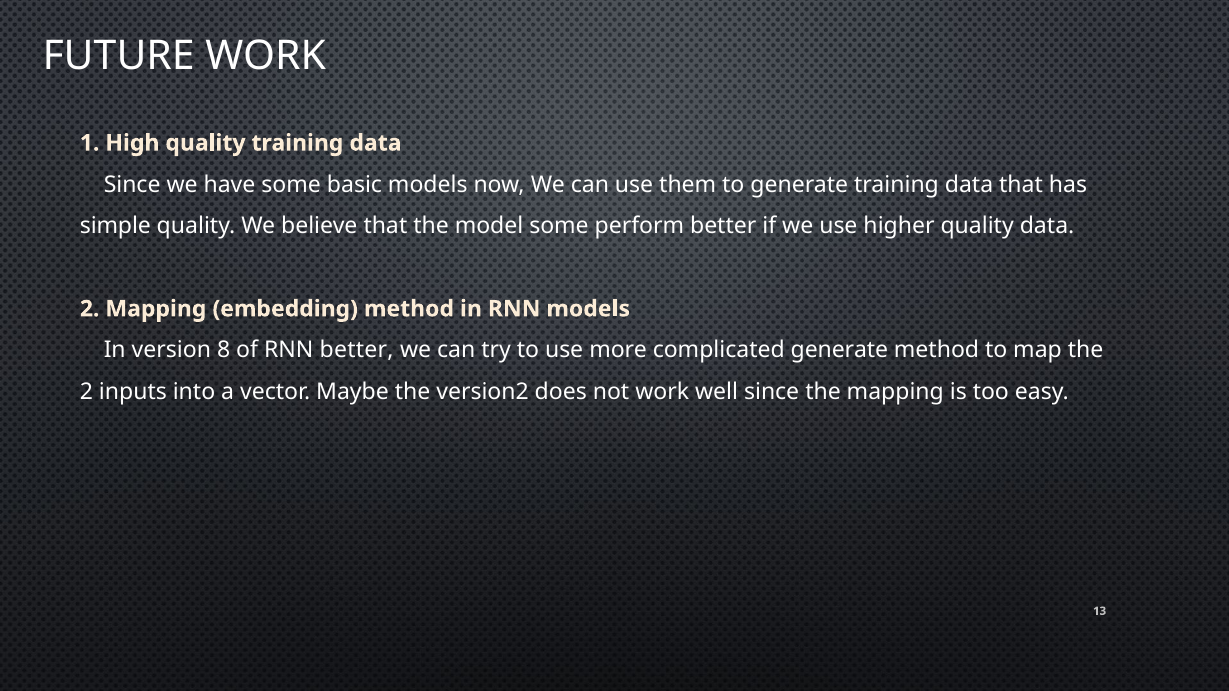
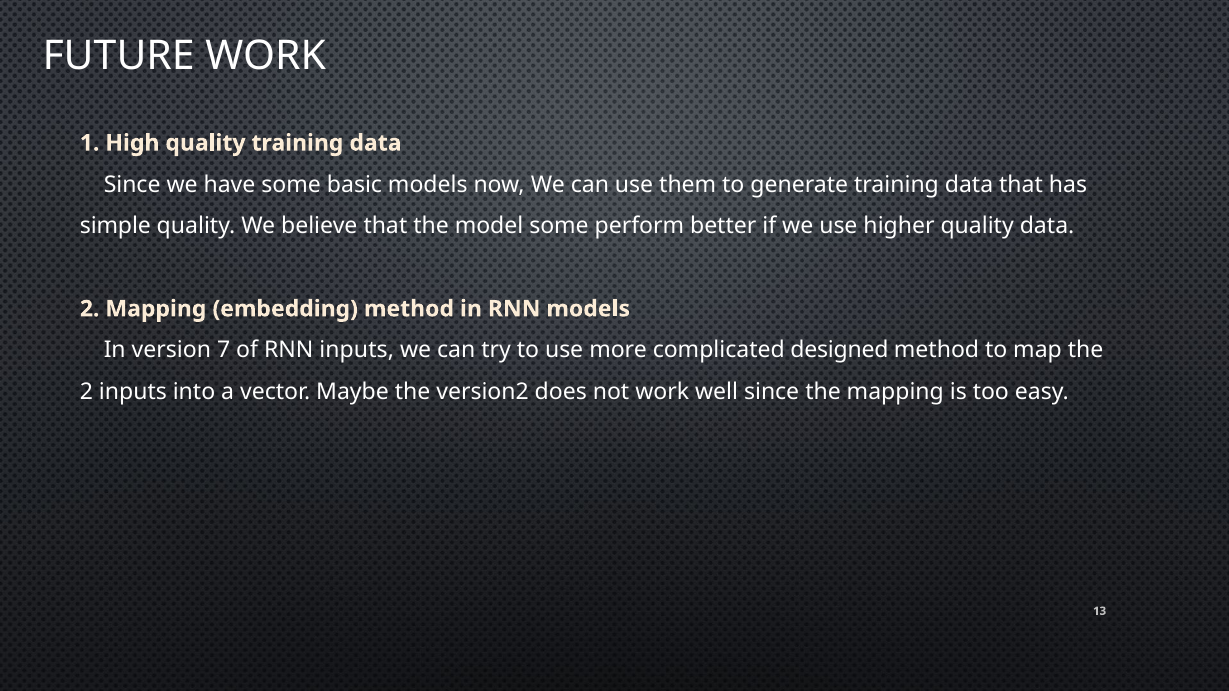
8: 8 -> 7 (224, 350)
RNN better: better -> inputs (357, 350)
complicated generate: generate -> designed (839, 350)
